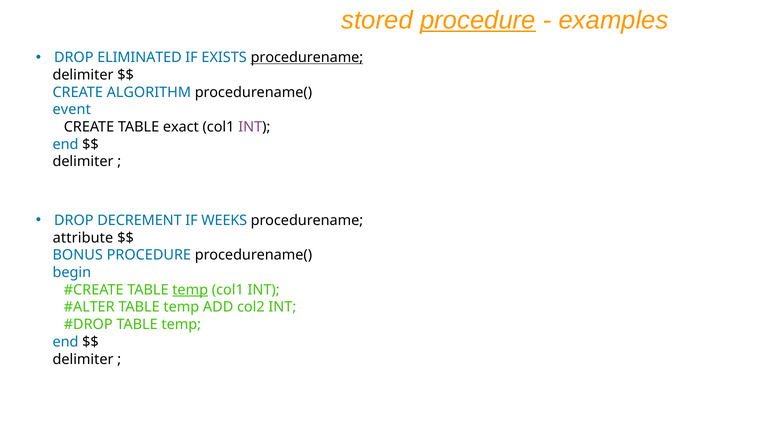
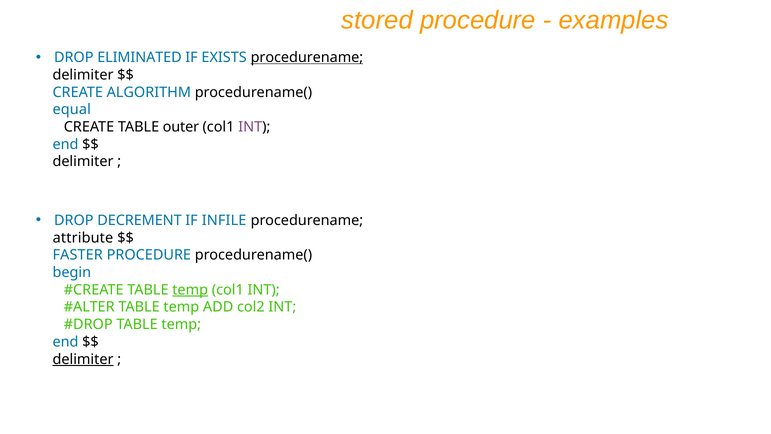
procedure underline: present -> none (478, 20)
event: event -> equal (72, 110)
exact: exact -> outer (181, 127)
WEEKS: WEEKS -> INFILE (224, 220)
BONUS: BONUS -> FASTER (78, 255)
delimiter underline: none -> present (83, 359)
